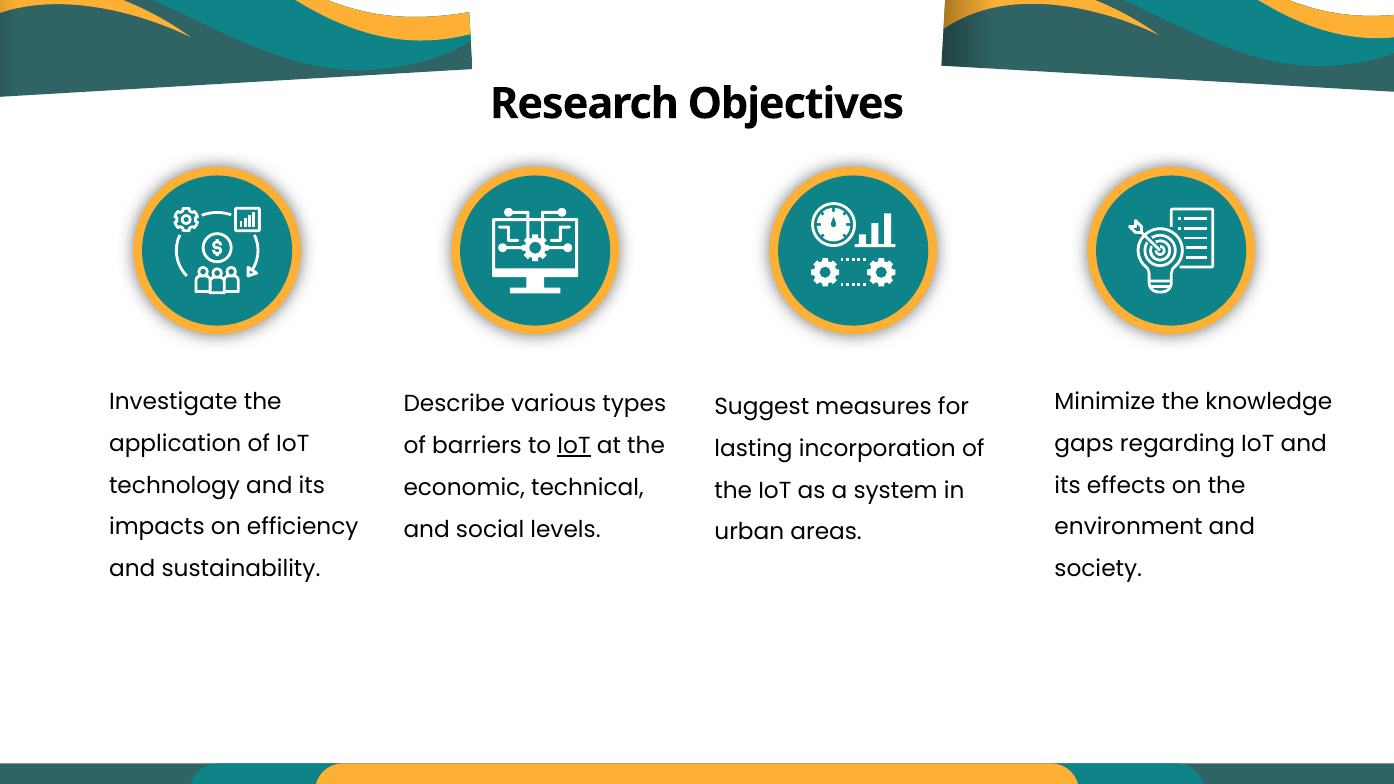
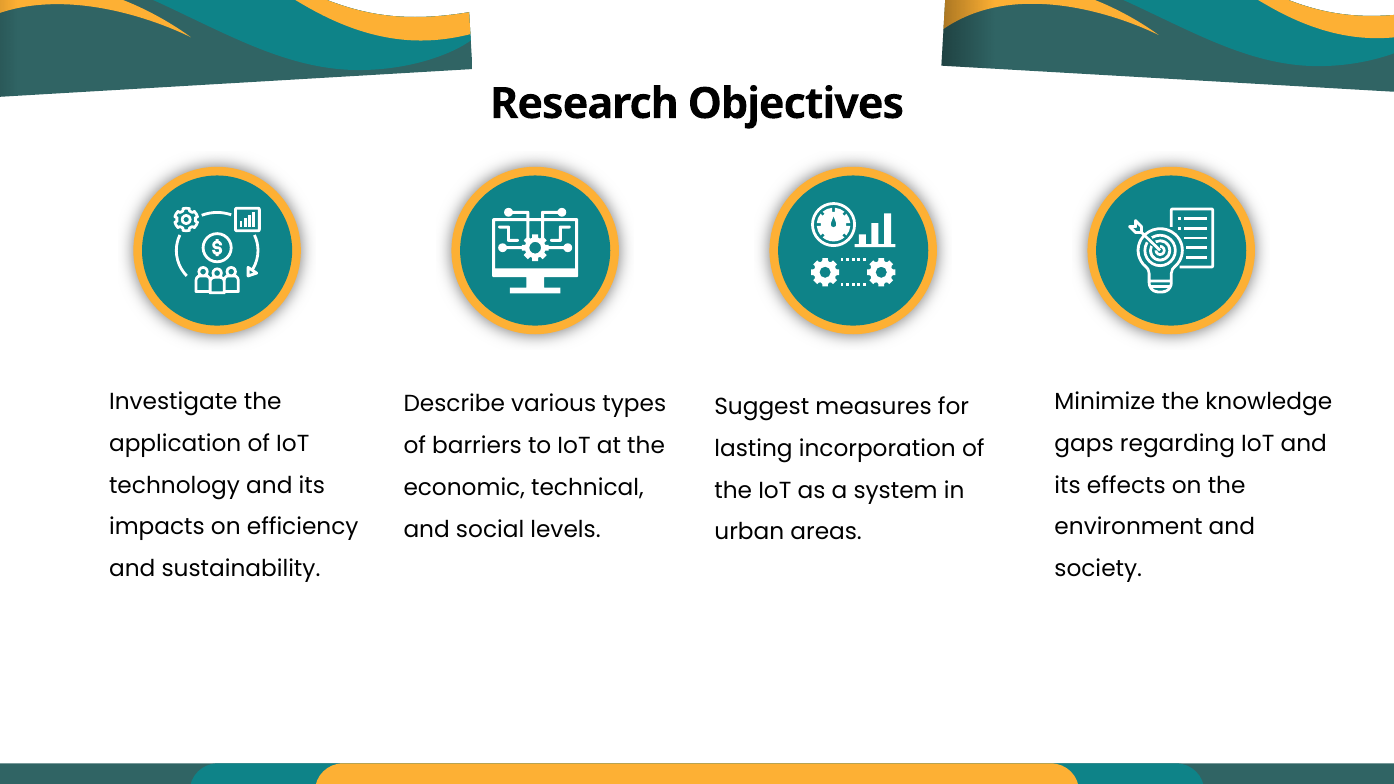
IoT underline: present -> none (574, 446)
